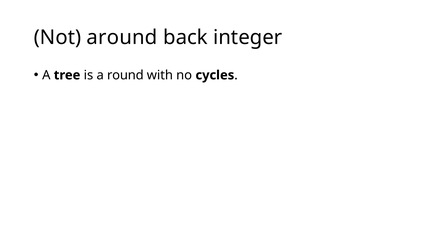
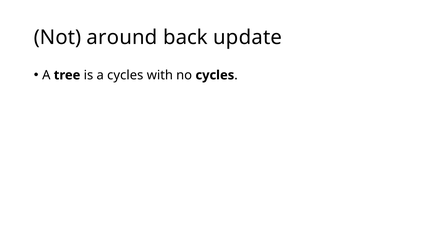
integer: integer -> update (248, 37)
a round: round -> cycles (125, 75)
